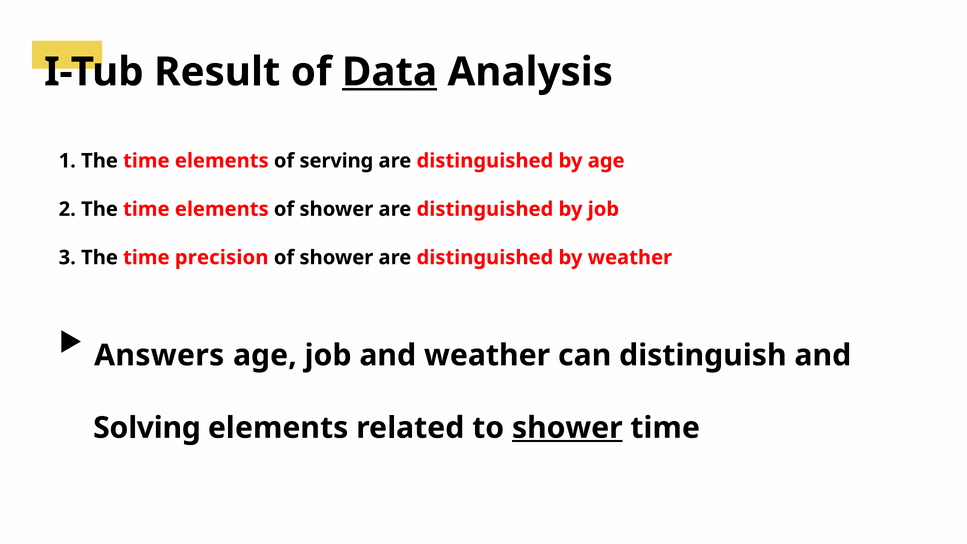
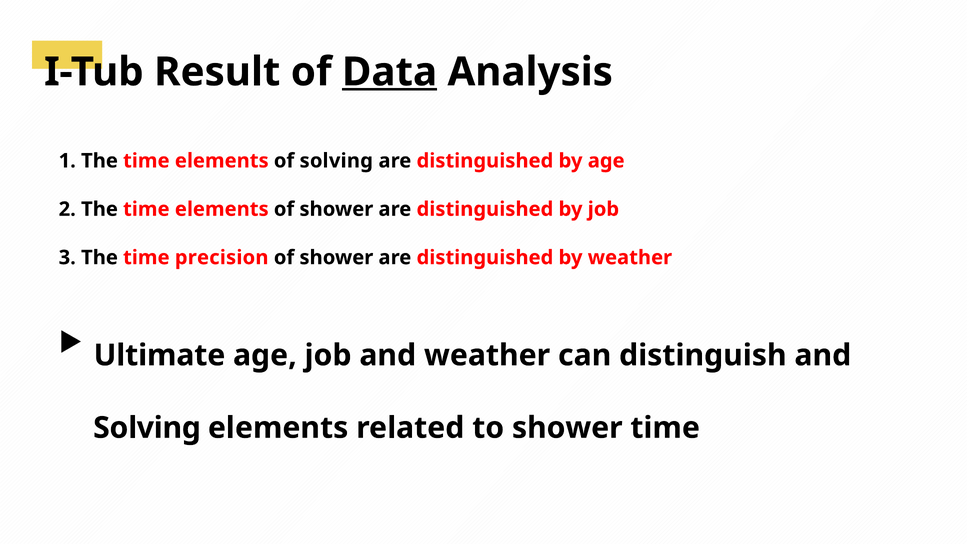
of serving: serving -> solving (336, 161)
Answers: Answers -> Ultimate (159, 355)
shower underline: present -> none (567, 428)
